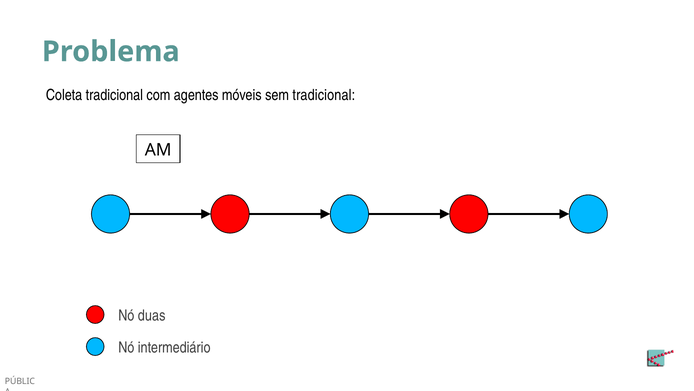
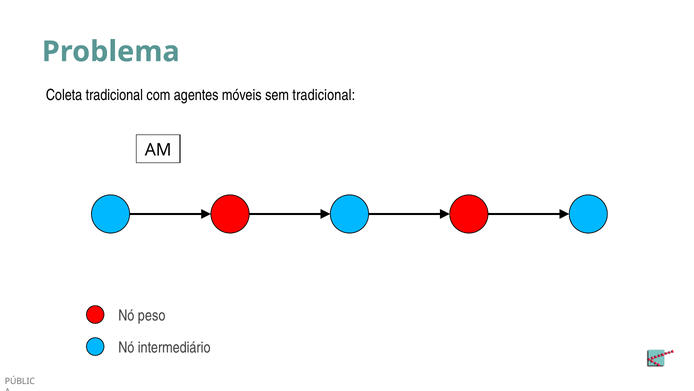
duas: duas -> peso (152, 315)
